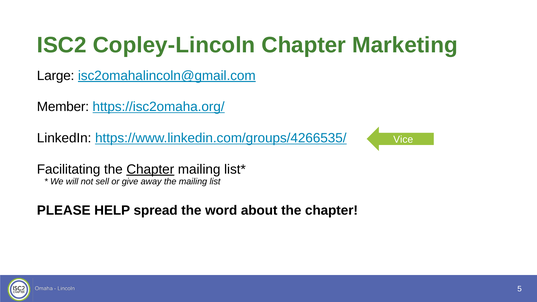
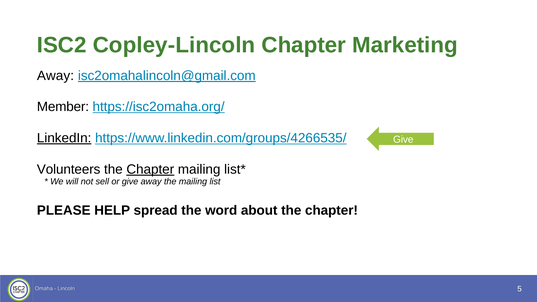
Large: Large -> Away (55, 76)
LinkedIn underline: none -> present (64, 138)
Vice: Vice -> Give (403, 140)
Facilitating: Facilitating -> Volunteers (69, 169)
